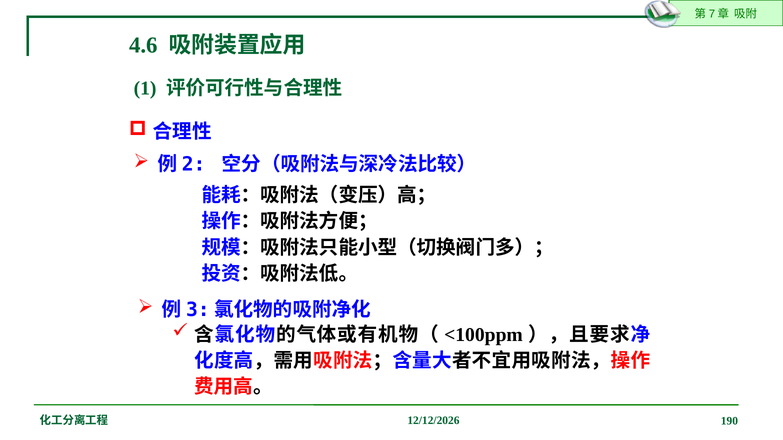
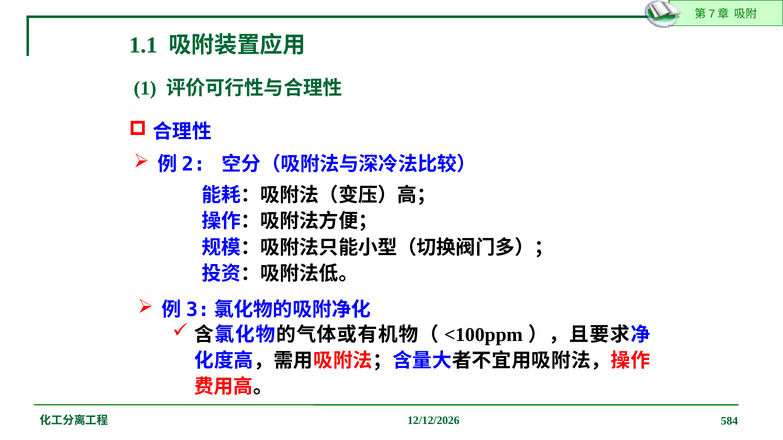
4.6: 4.6 -> 1.1 (143, 45)
190: 190 -> 584 (729, 421)
